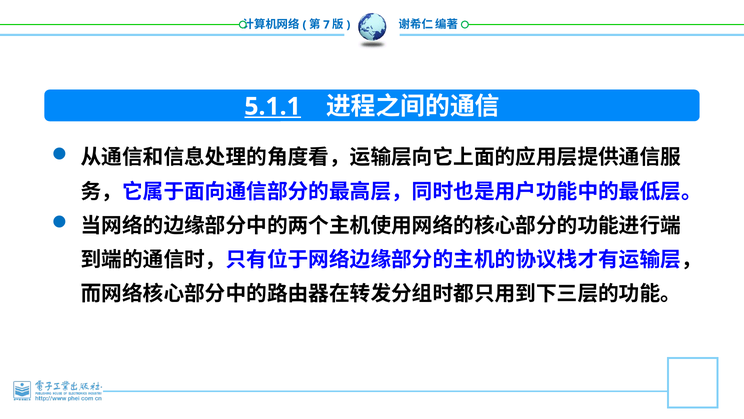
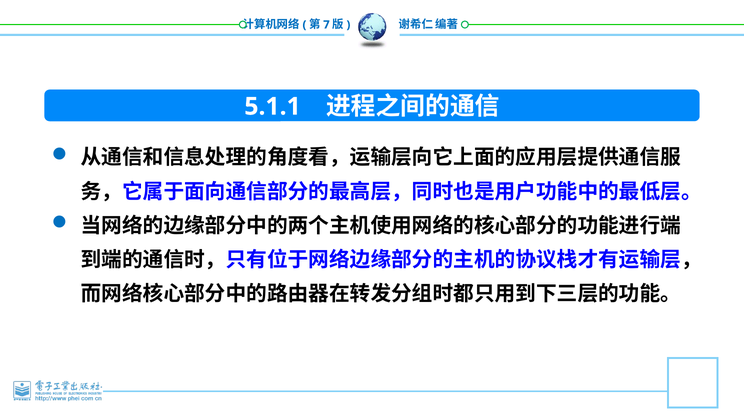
5.1.1 underline: present -> none (273, 106)
